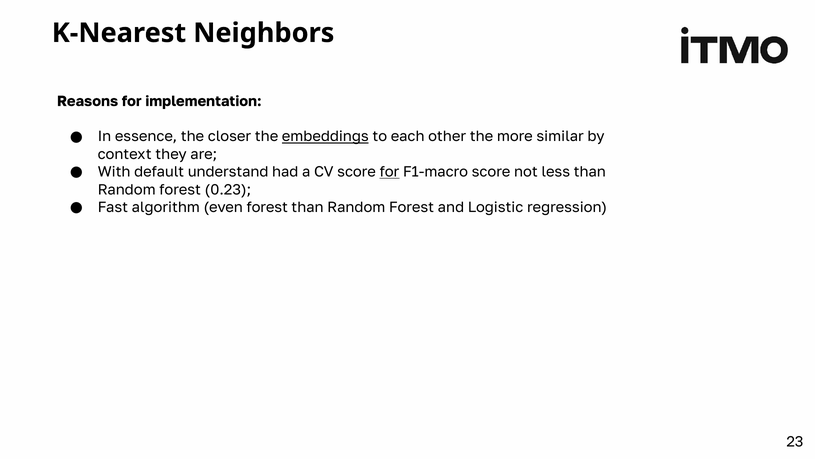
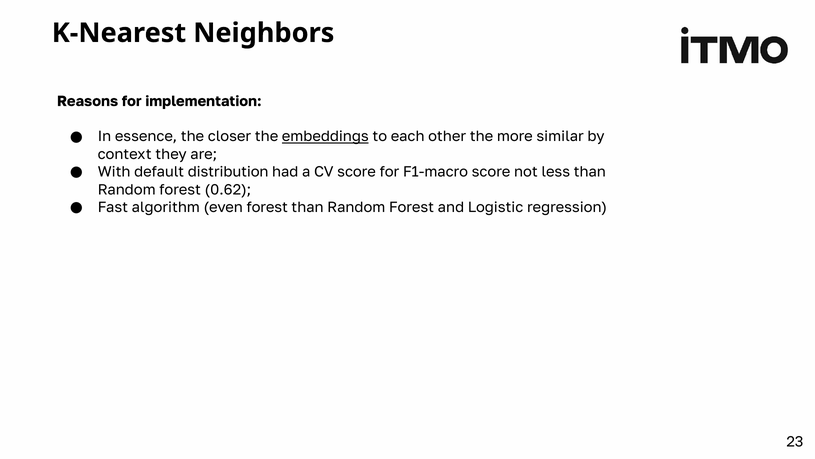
understand: understand -> distribution (228, 172)
for underline: present -> none (389, 172)
0.23: 0.23 -> 0.62 (228, 189)
